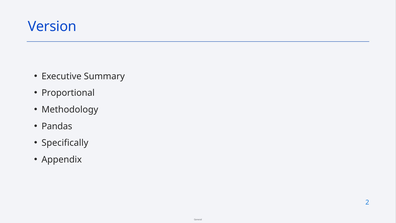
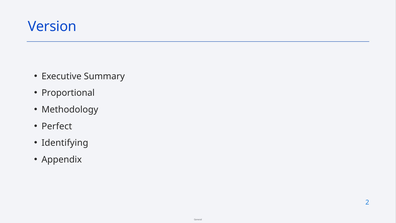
Pandas: Pandas -> Perfect (57, 126)
Specifically: Specifically -> Identifying (65, 143)
